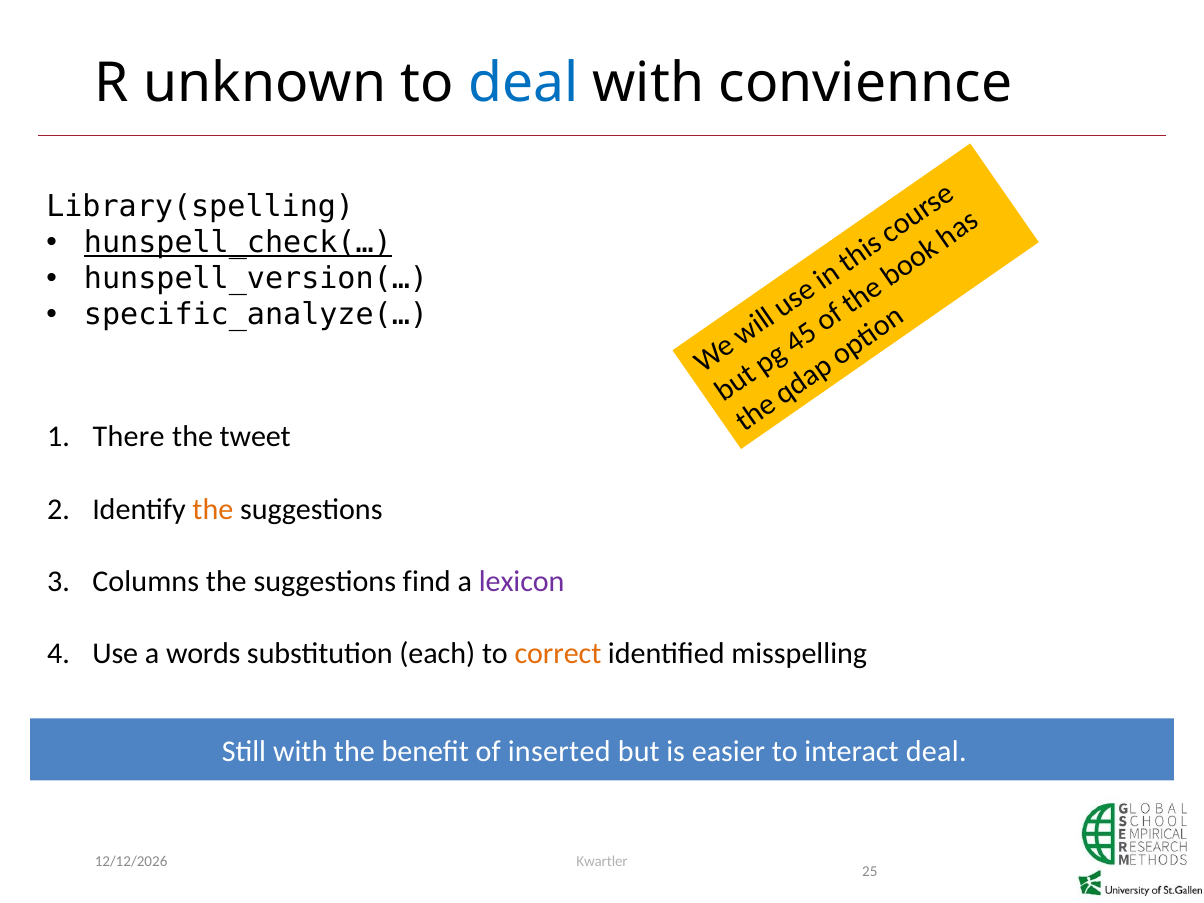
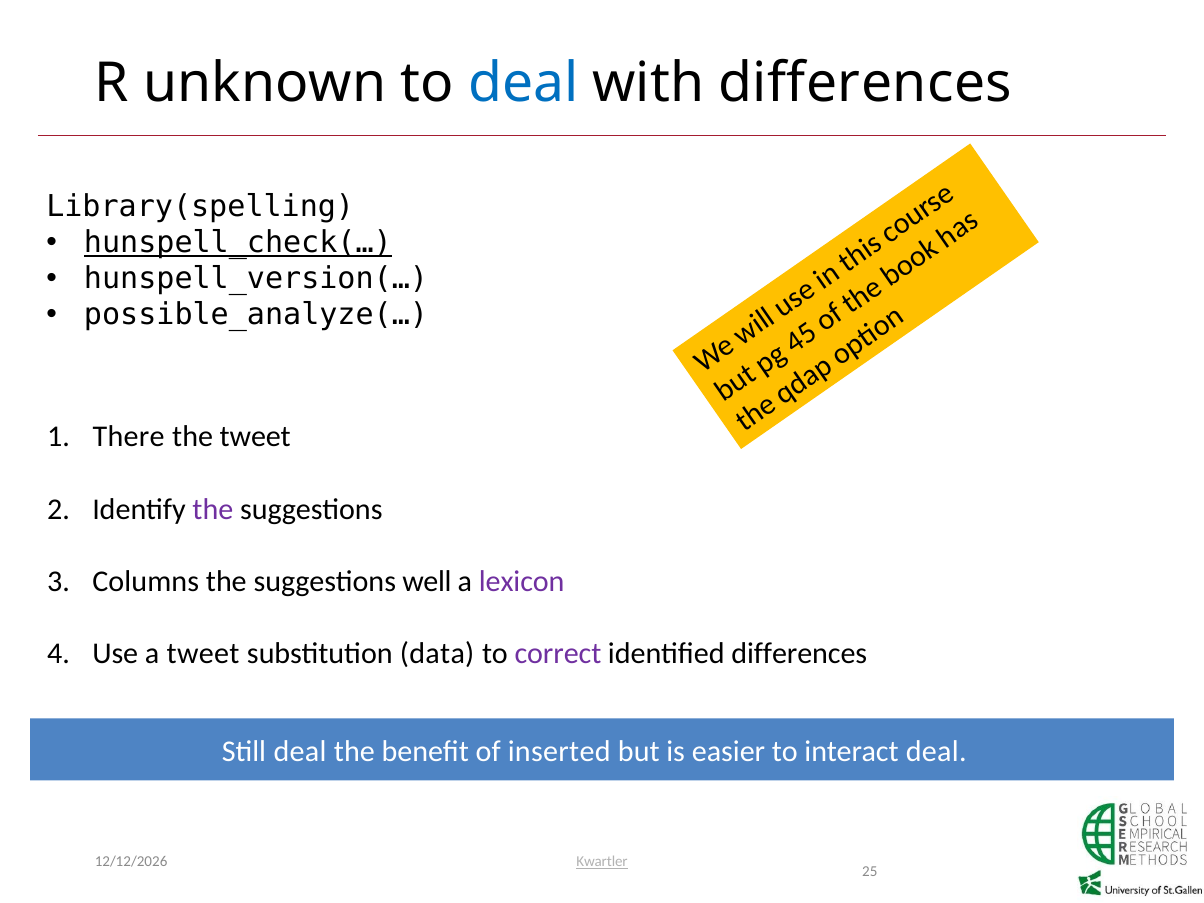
with conviennce: conviennce -> differences (865, 83)
specific_analyze(…: specific_analyze(… -> possible_analyze(… (256, 315)
the colour: orange -> purple (213, 509)
find: find -> well (427, 582)
a words: words -> tweet (203, 654)
each: each -> data (437, 654)
correct colour: orange -> purple (558, 654)
identified misspelling: misspelling -> differences (799, 654)
Still with: with -> deal (300, 751)
Kwartler underline: none -> present (602, 862)
